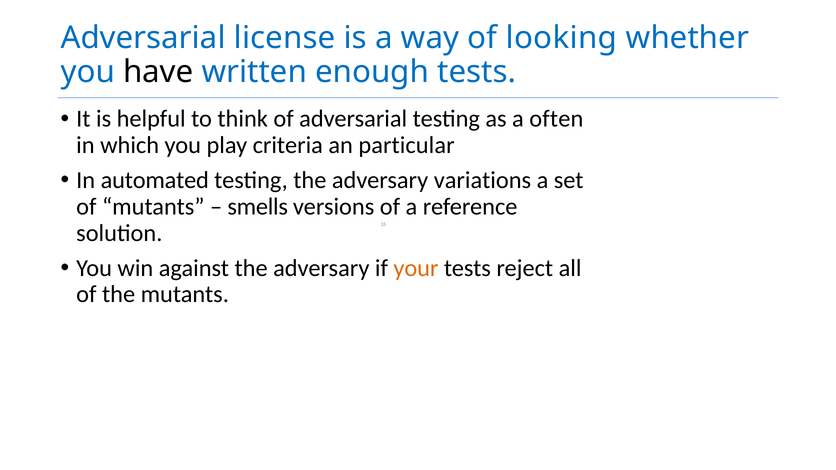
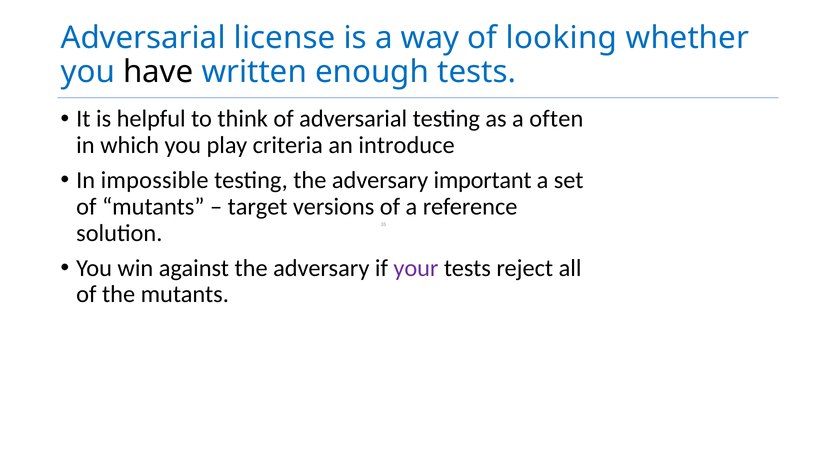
particular: particular -> introduce (407, 145)
automated: automated -> impossible (155, 180)
variations: variations -> important (483, 180)
smells: smells -> target (258, 207)
your colour: orange -> purple (416, 268)
